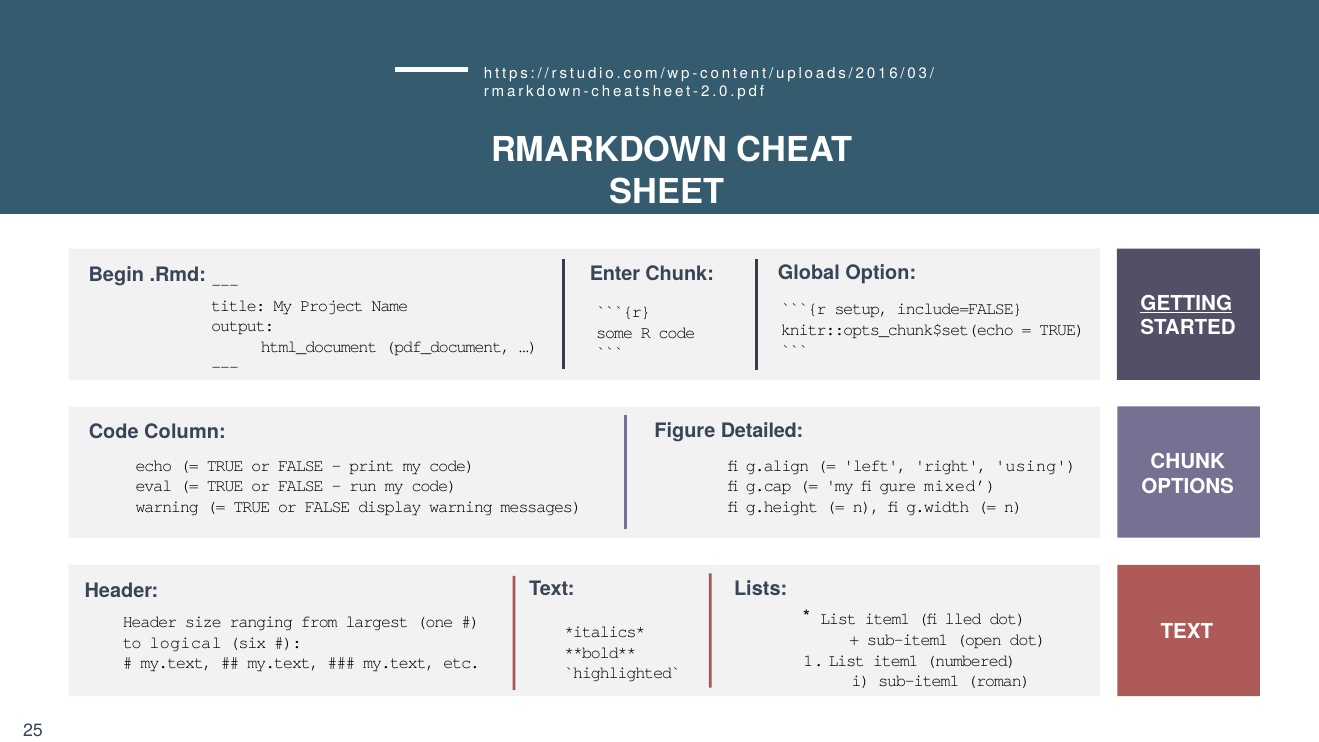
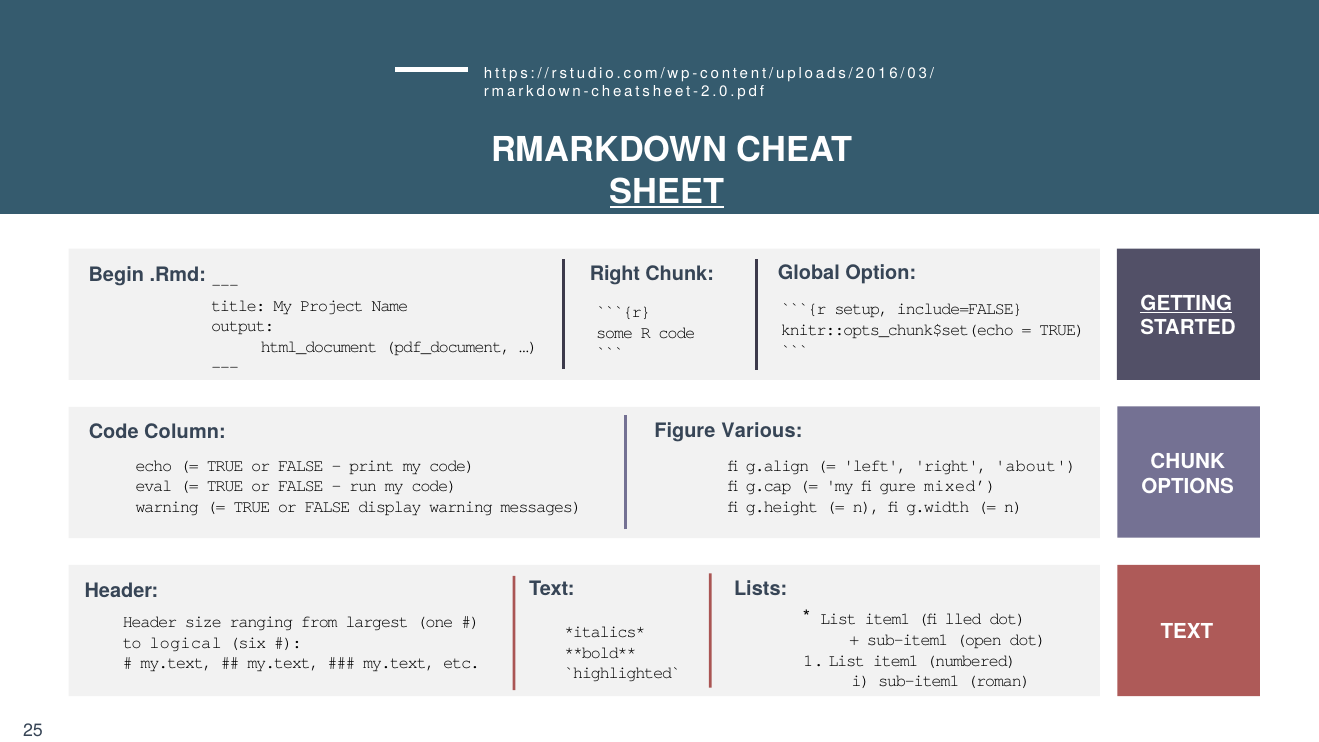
SHEET underline: none -> present (667, 192)
.Rmd Enter: Enter -> Right (615, 274)
Detailed: Detailed -> Various (762, 432)
using: using -> about (1036, 466)
